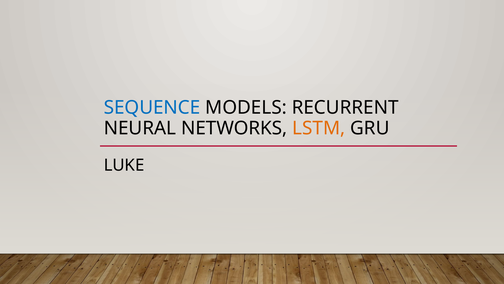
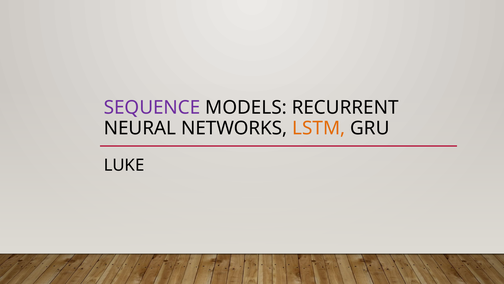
SEQUENCE colour: blue -> purple (152, 107)
